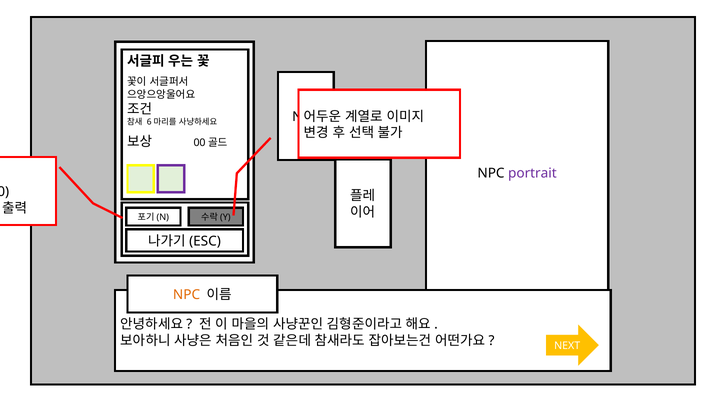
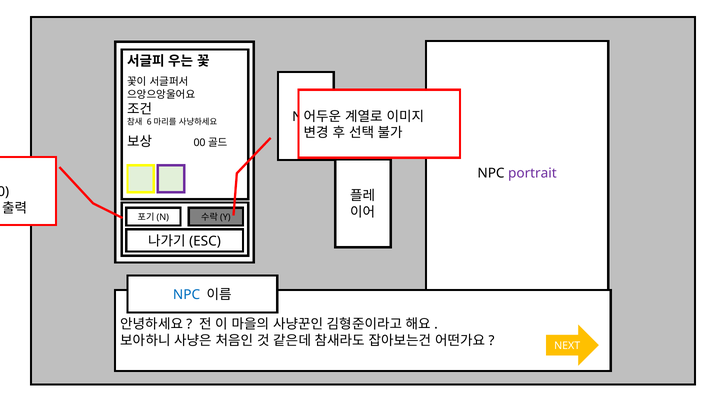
NPC colour: orange -> blue (187, 295)
